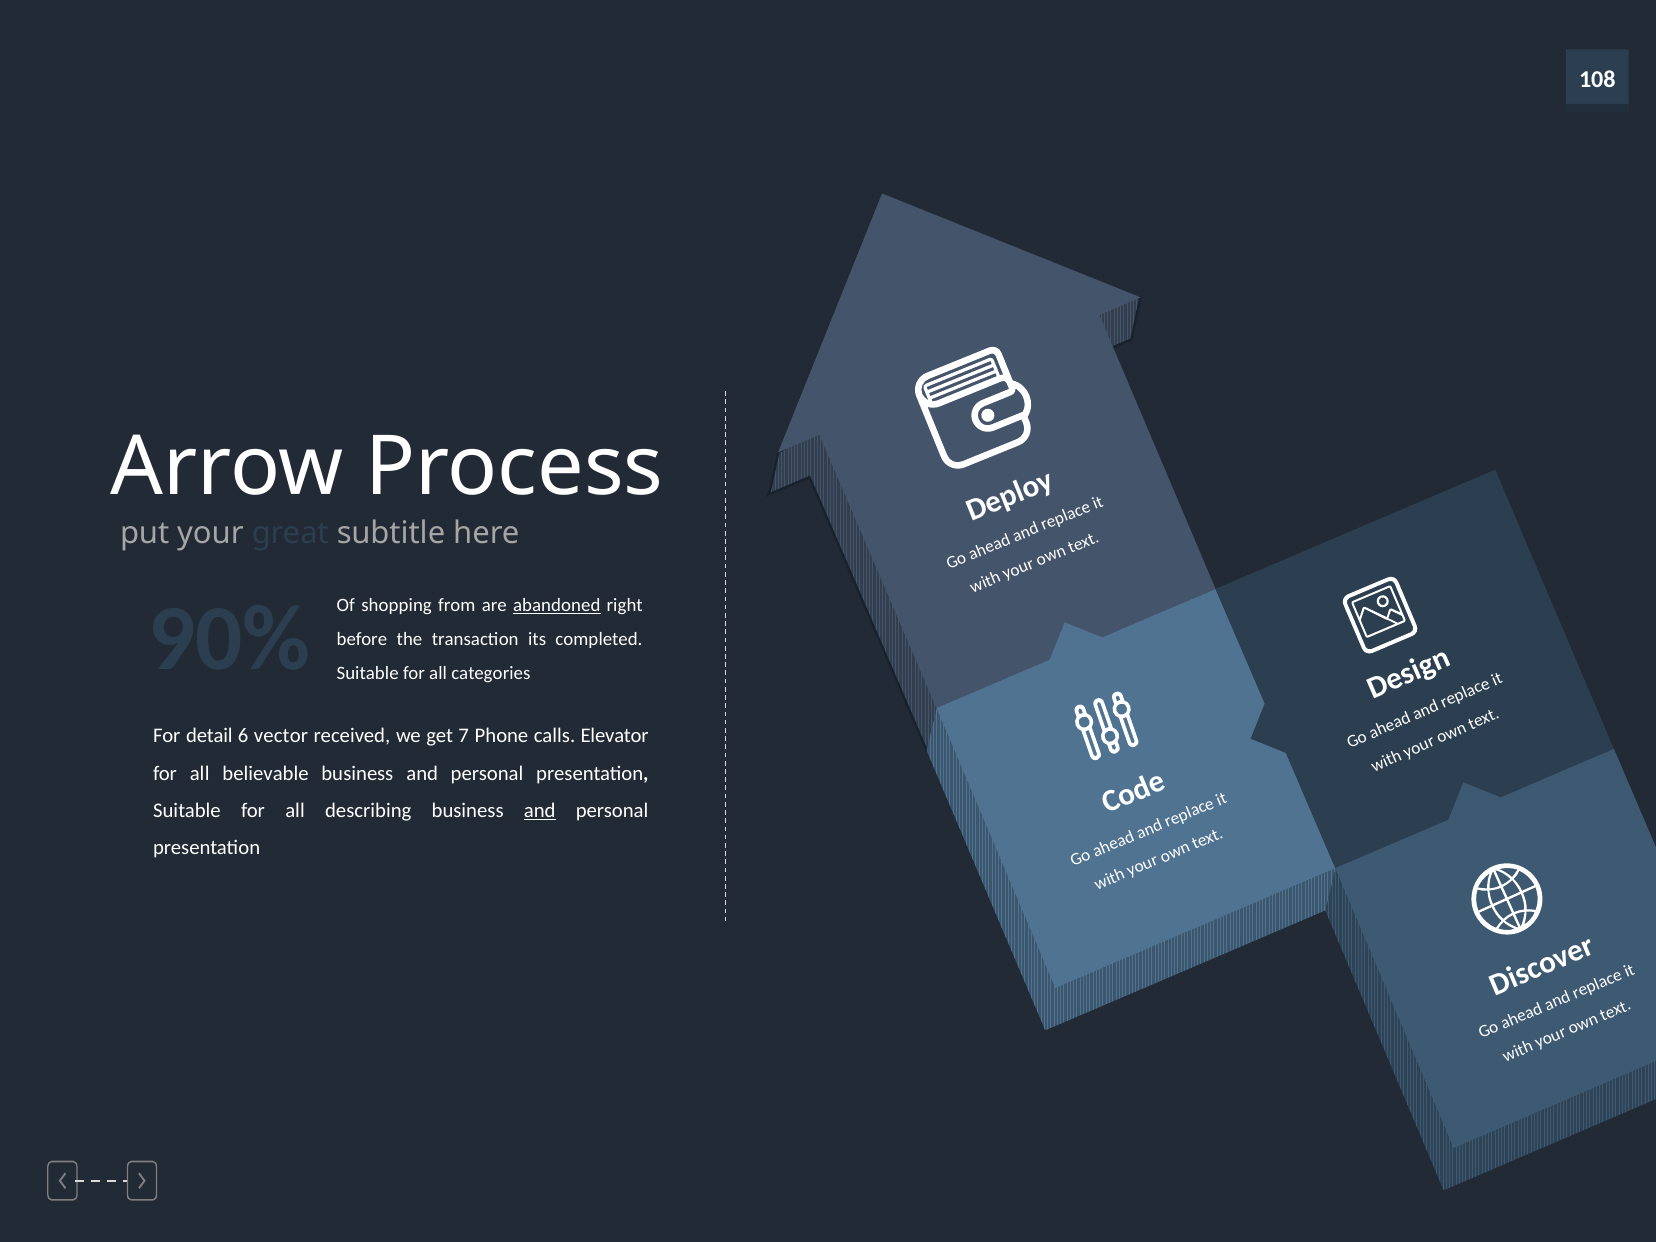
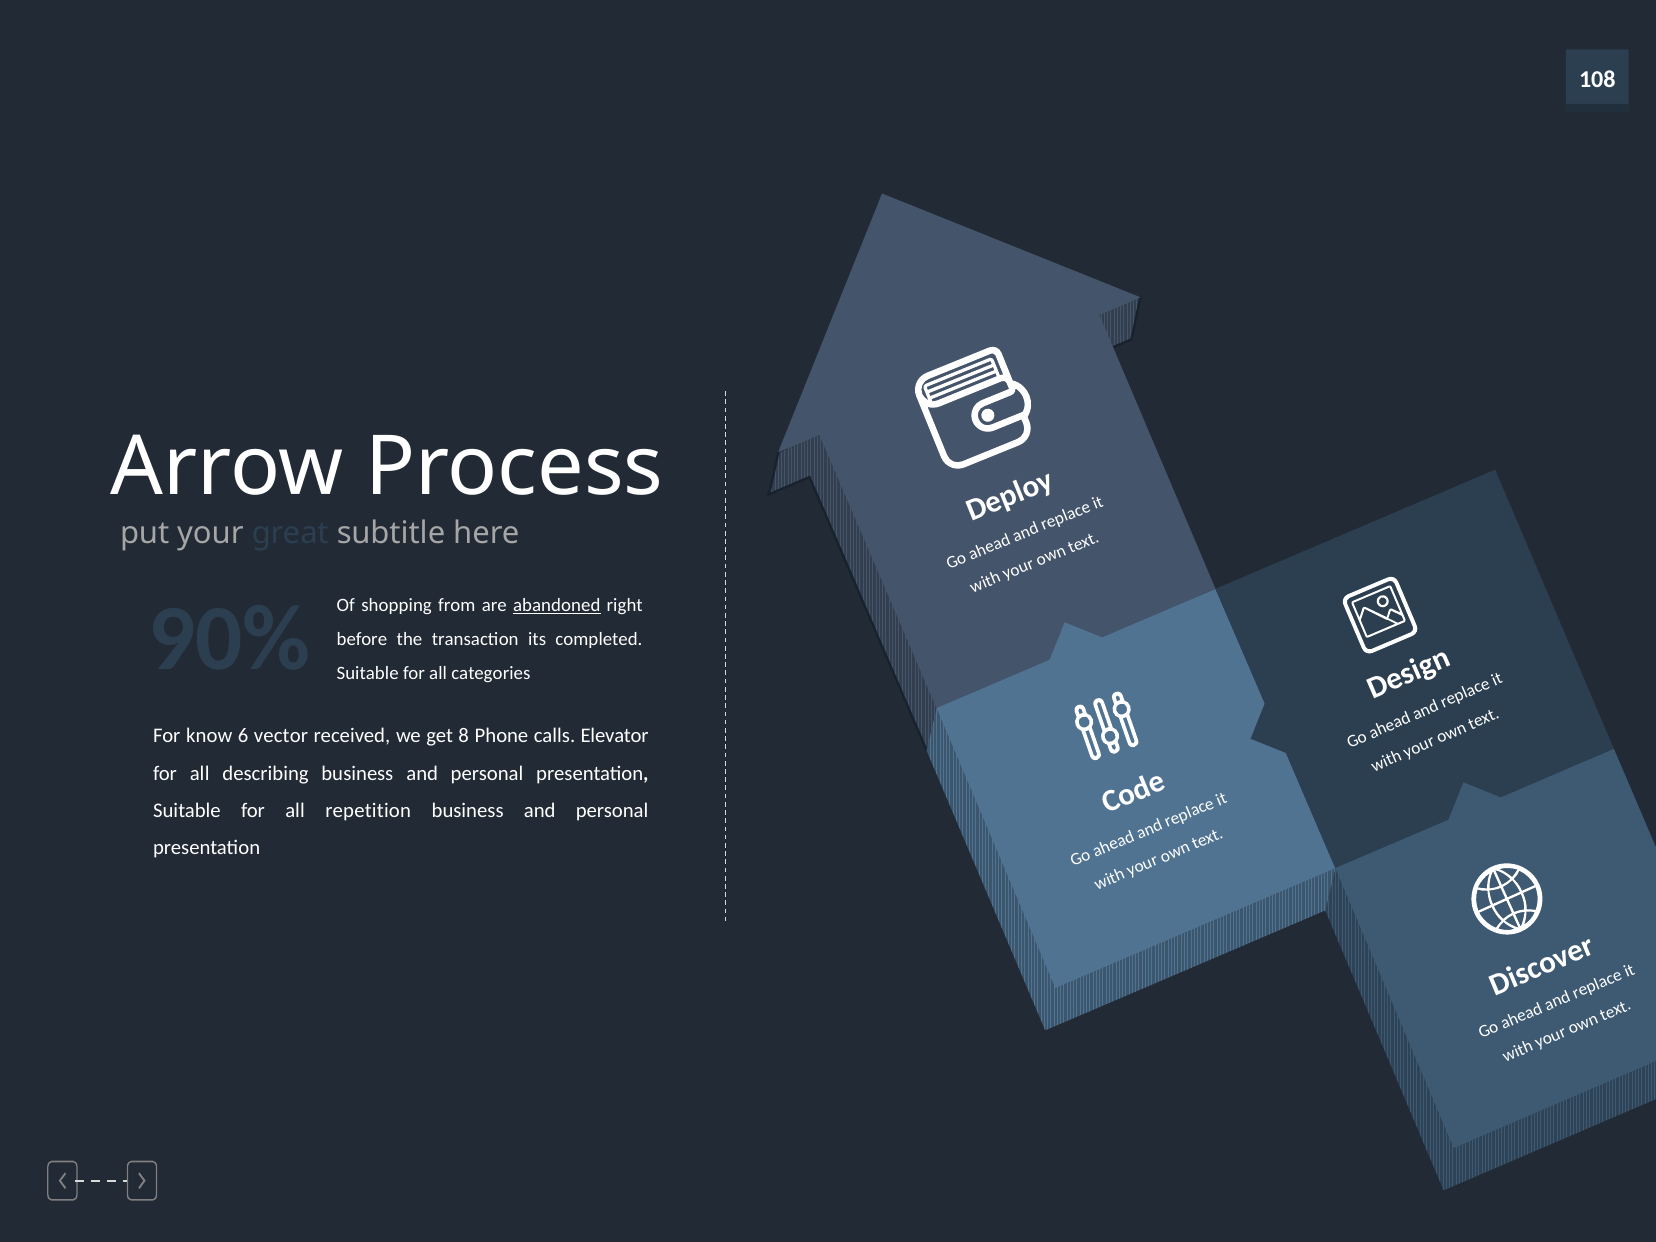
detail: detail -> know (209, 736)
7: 7 -> 8 (464, 736)
believable: believable -> describing (266, 773)
describing: describing -> repetition (368, 811)
and underline: present -> none (540, 811)
